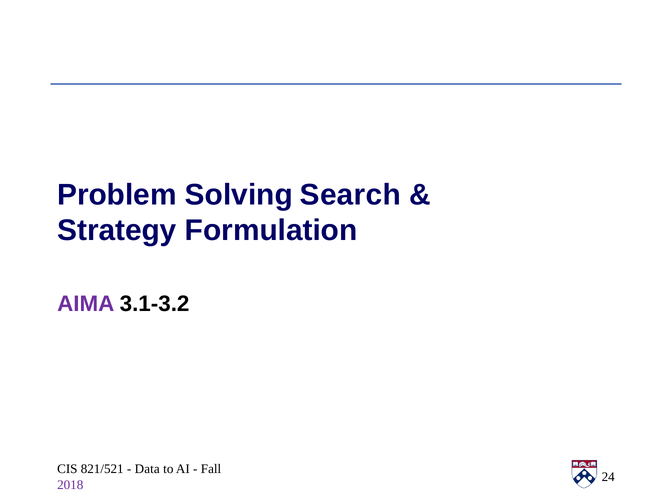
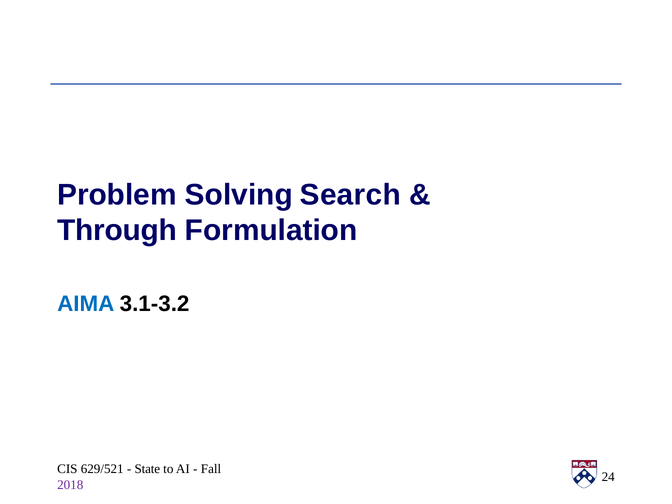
Strategy: Strategy -> Through (117, 231)
AIMA colour: purple -> blue (86, 304)
821/521: 821/521 -> 629/521 (102, 469)
Data: Data -> State (147, 469)
